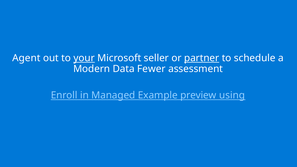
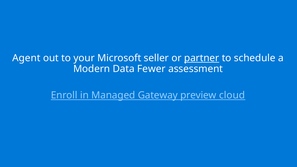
your underline: present -> none (84, 58)
Example: Example -> Gateway (158, 95)
using: using -> cloud (232, 95)
